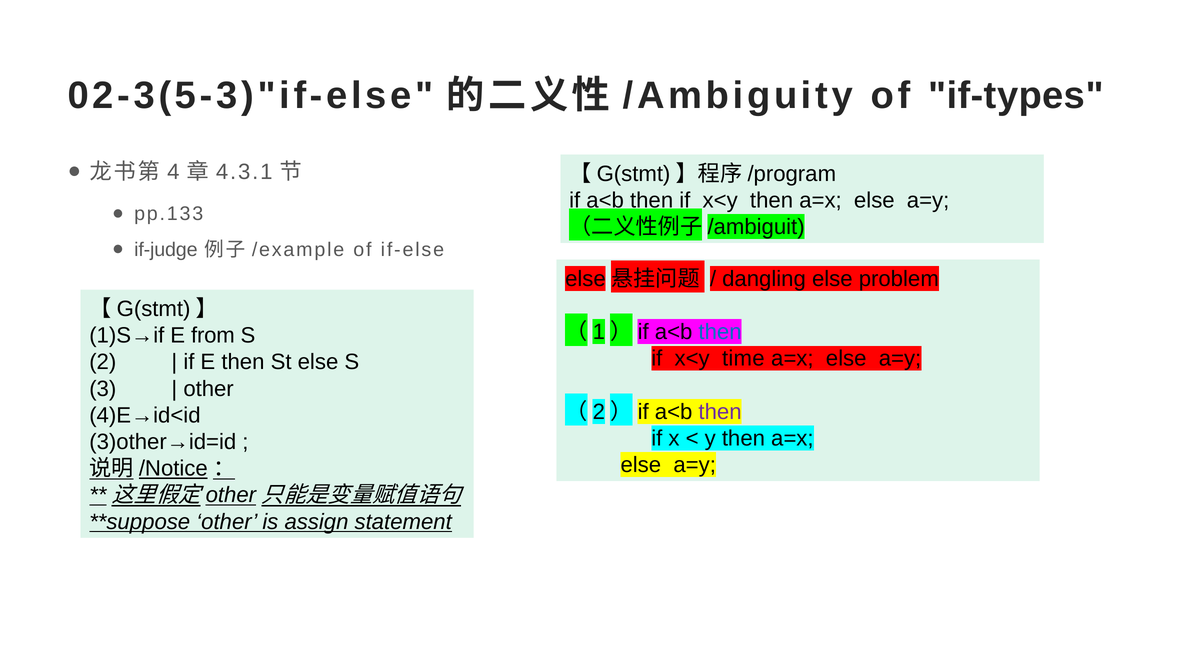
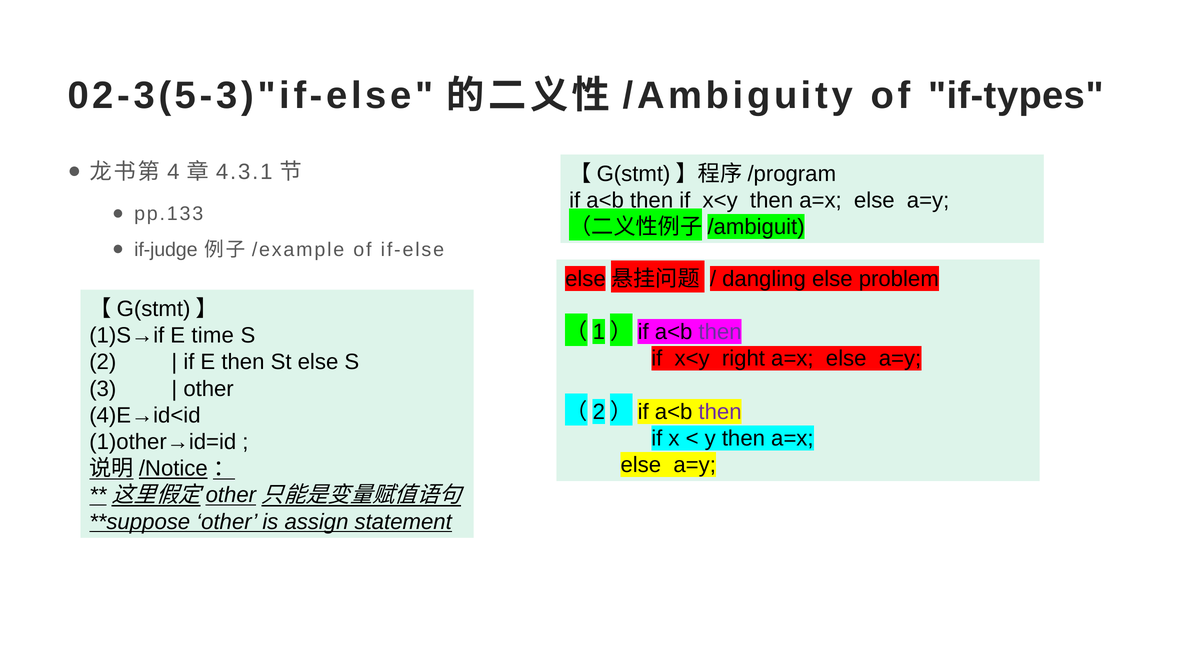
then colour: blue -> purple (720, 332)
from: from -> time (213, 335)
time: time -> right (743, 359)
3)other→id=id: 3)other→id=id -> 1)other→id=id (163, 442)
